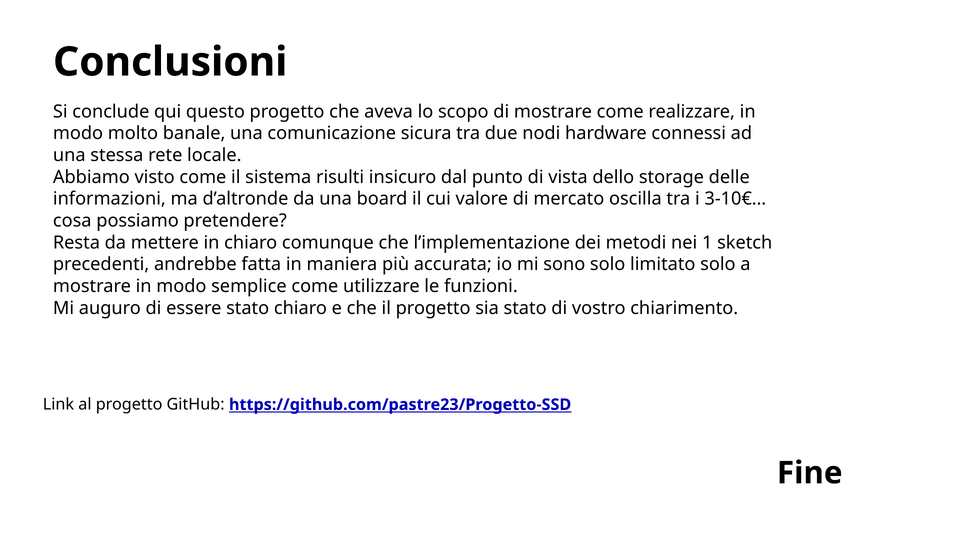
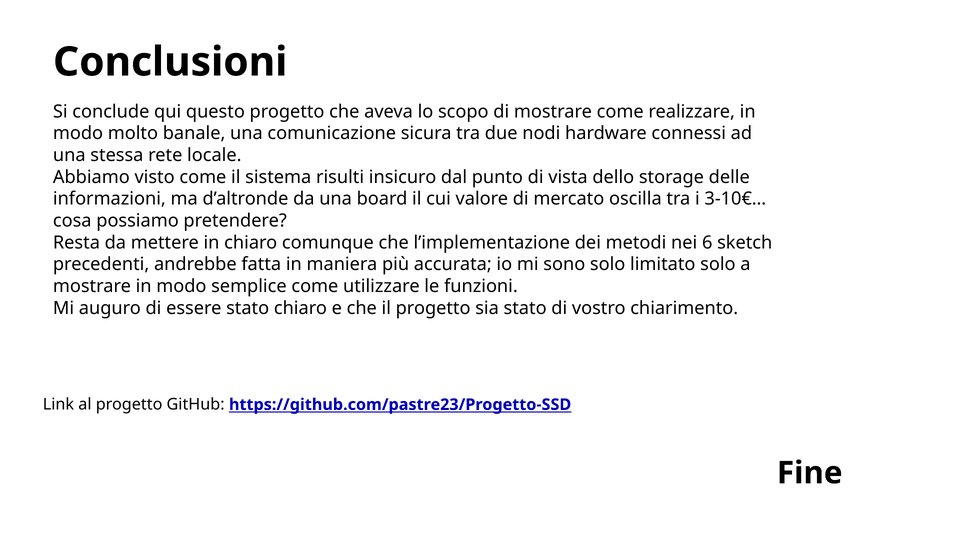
1: 1 -> 6 (707, 242)
